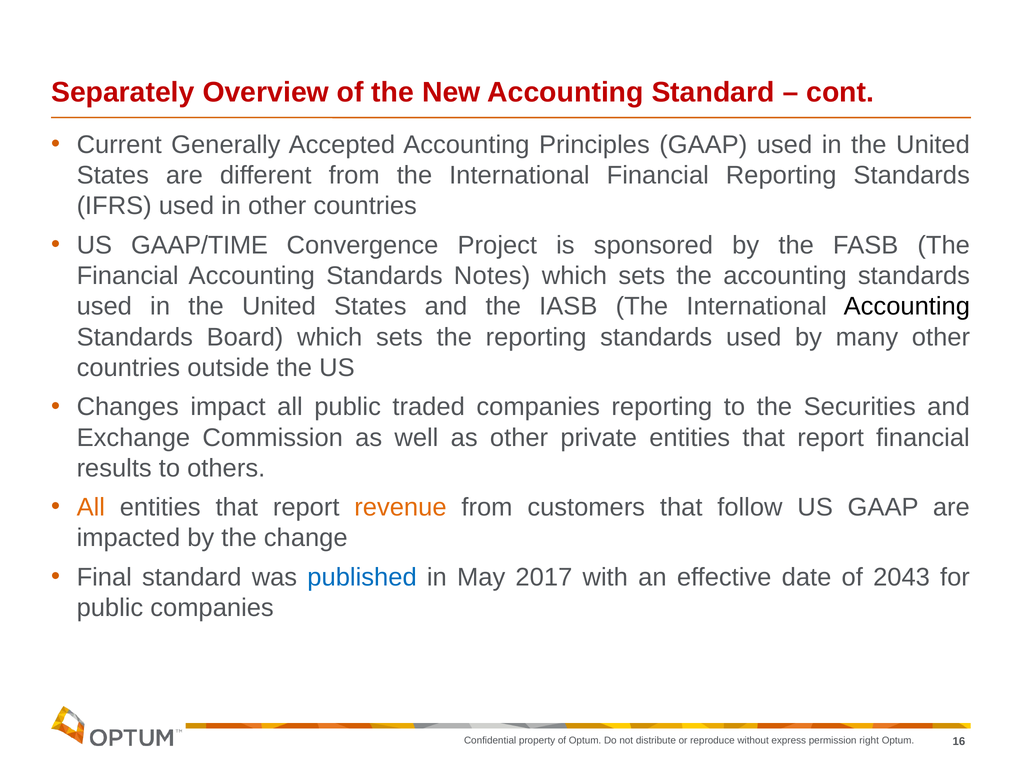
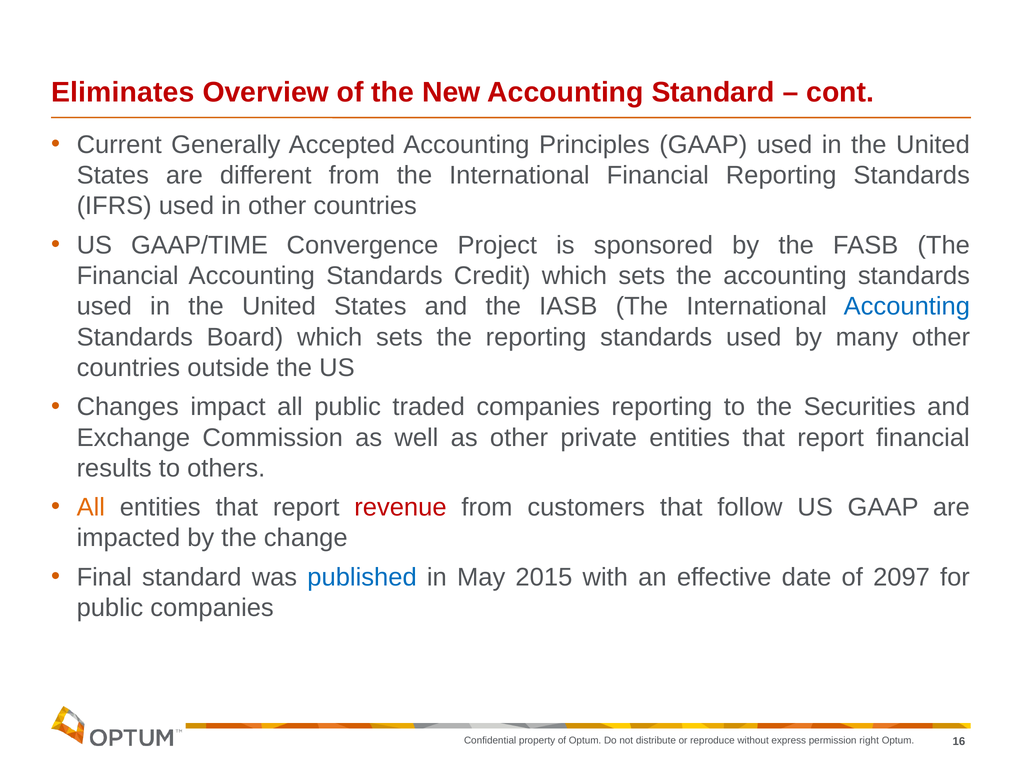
Separately: Separately -> Eliminates (123, 92)
Notes: Notes -> Credit (492, 276)
Accounting colour: black -> blue (907, 307)
revenue colour: orange -> red (400, 508)
2017: 2017 -> 2015 (544, 578)
2043: 2043 -> 2097 (902, 578)
